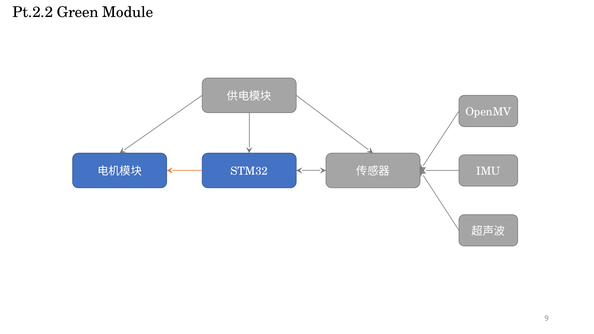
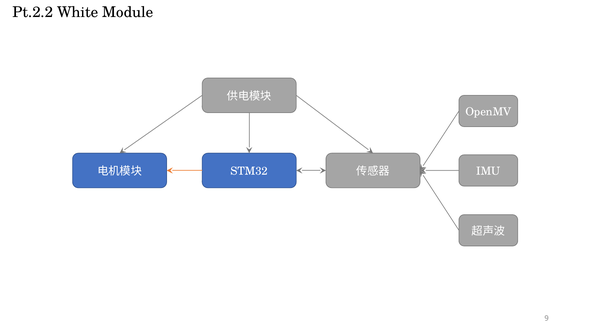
Green: Green -> White (78, 12)
